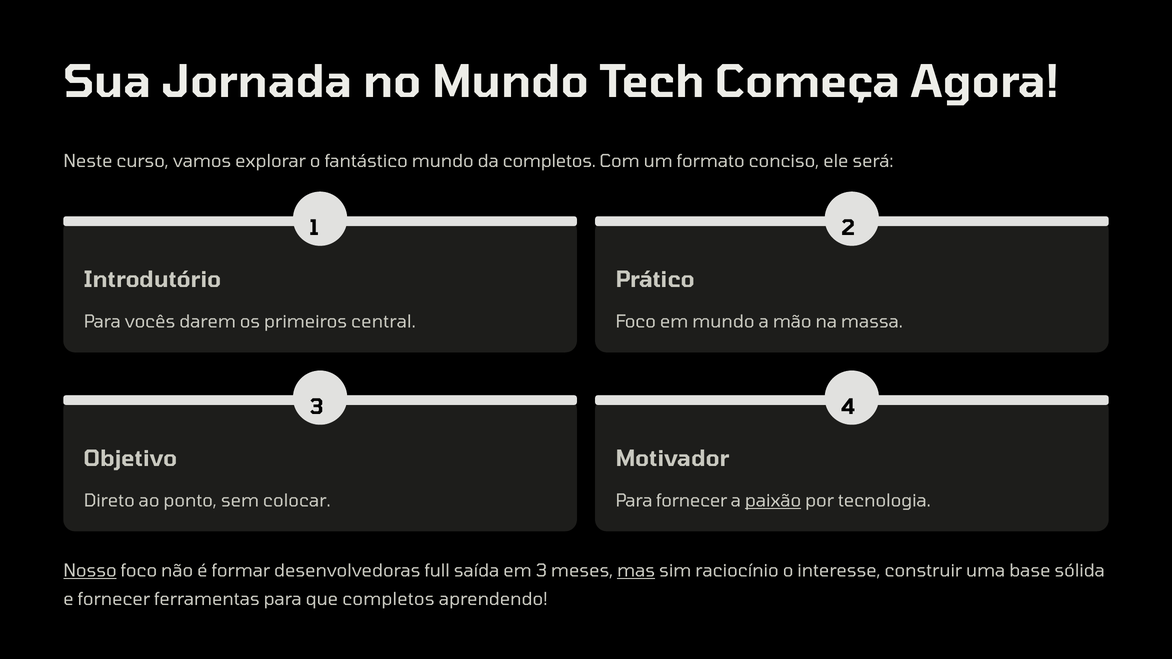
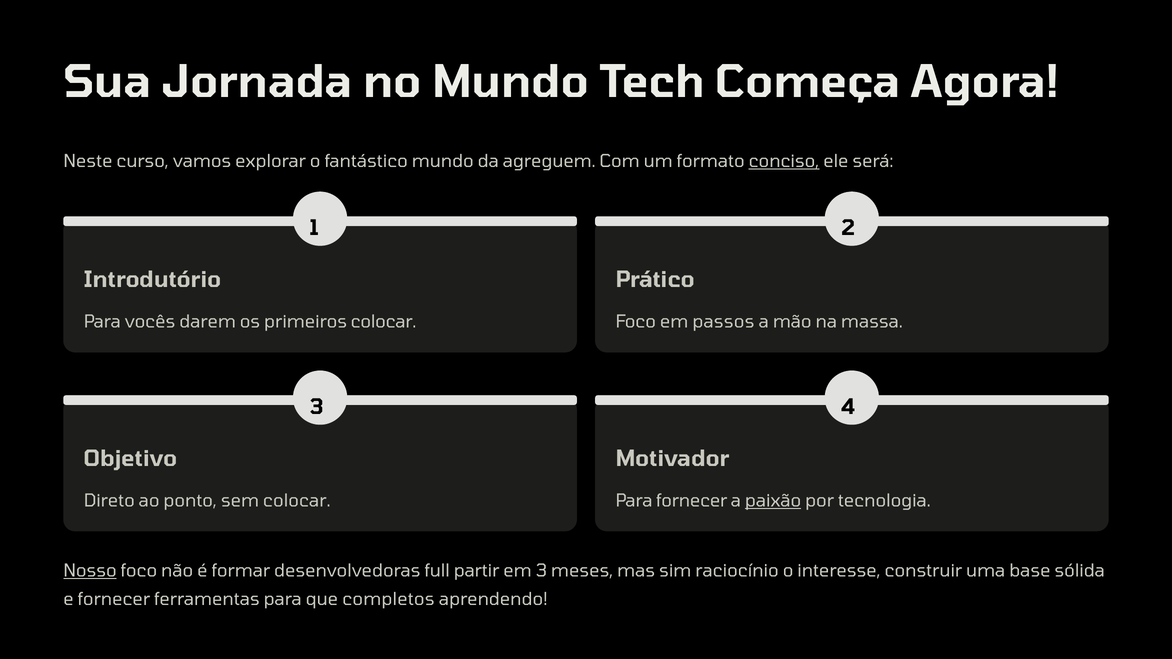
da completos: completos -> agreguem (549, 161)
conciso underline: none -> present (784, 161)
primeiros central: central -> colocar (384, 322)
em mundo: mundo -> passos (723, 322)
saída: saída -> partir (477, 571)
mas underline: present -> none (636, 571)
